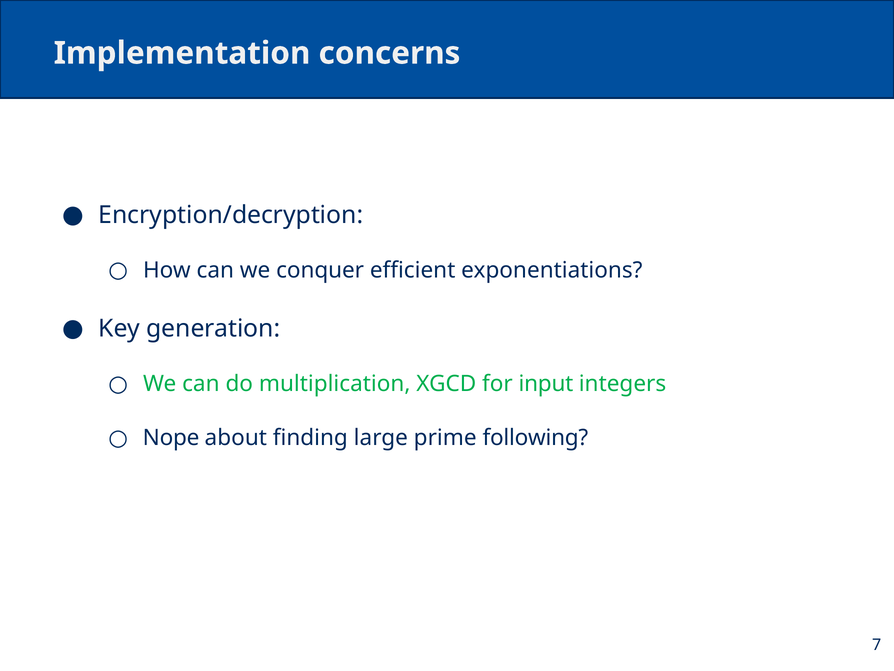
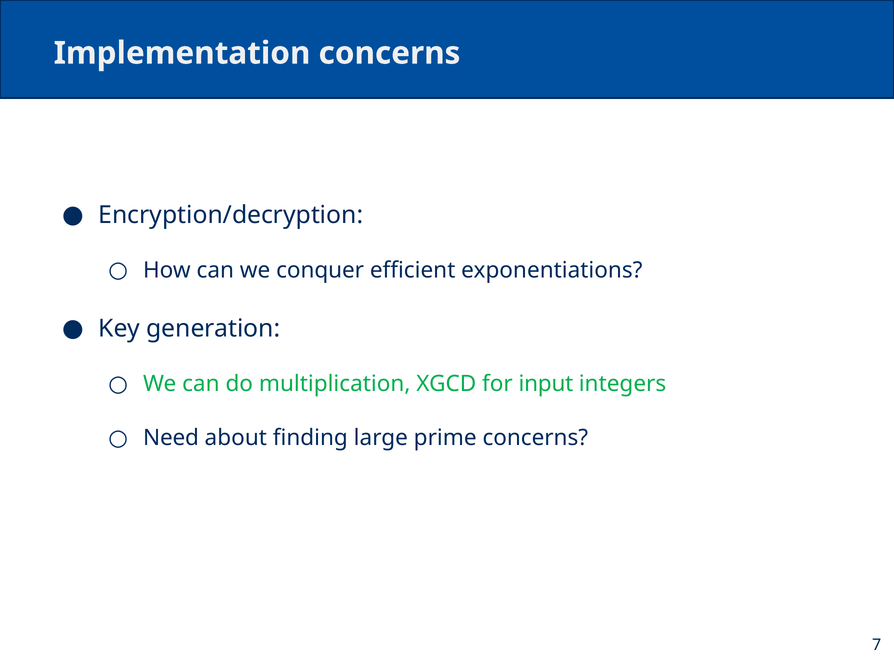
Nope: Nope -> Need (171, 438)
prime following: following -> concerns (535, 438)
